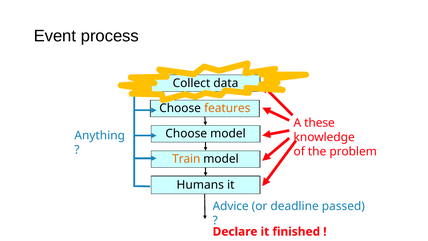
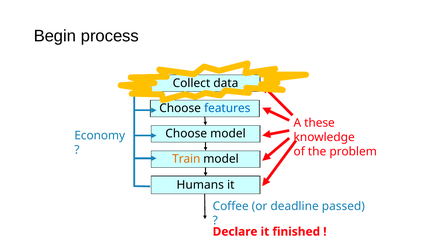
Event: Event -> Begin (55, 36)
features colour: orange -> blue (227, 108)
Anything: Anything -> Economy (100, 135)
Advice: Advice -> Coffee (231, 206)
